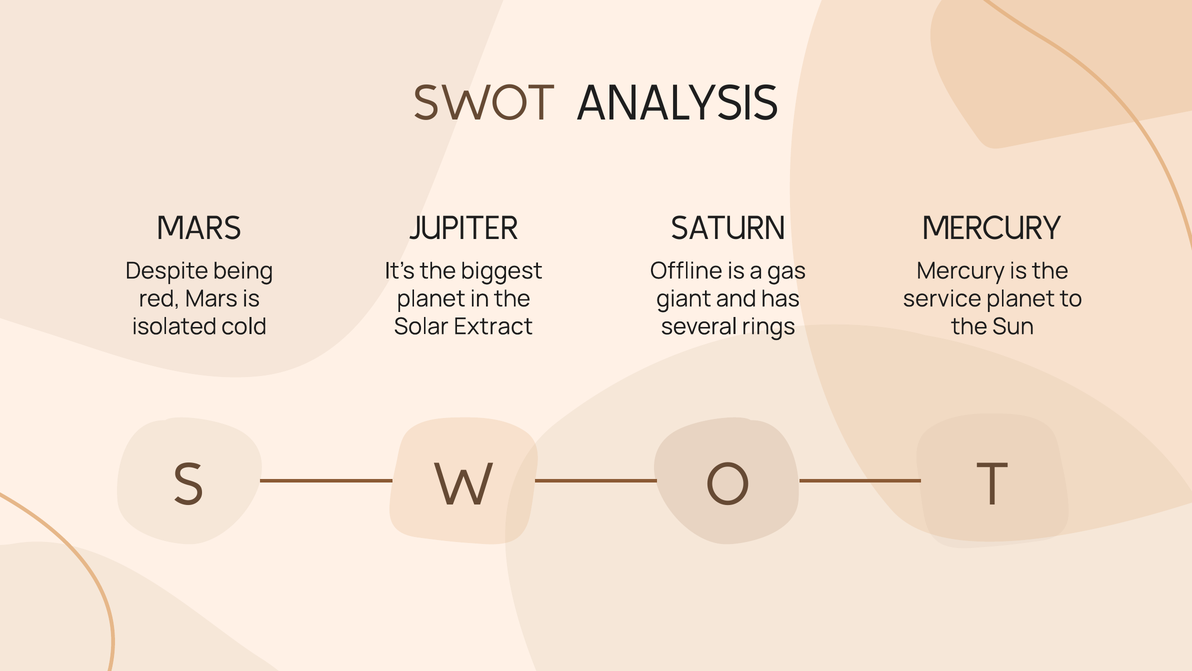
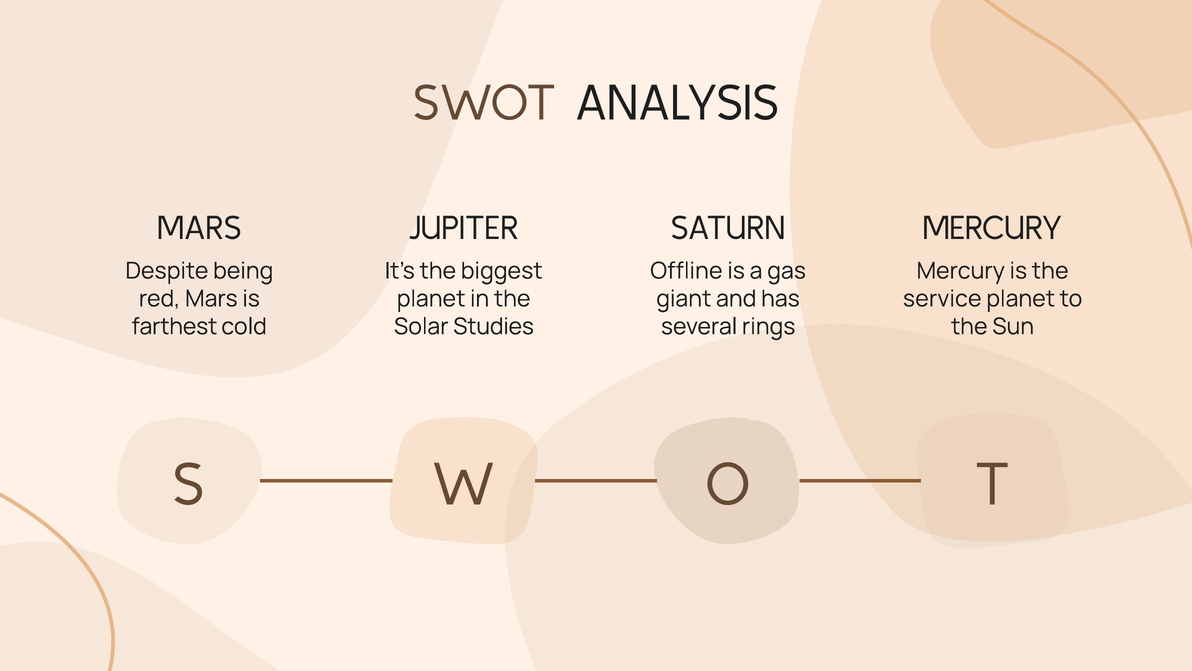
isolated: isolated -> farthest (174, 326)
Extract: Extract -> Studies (494, 326)
